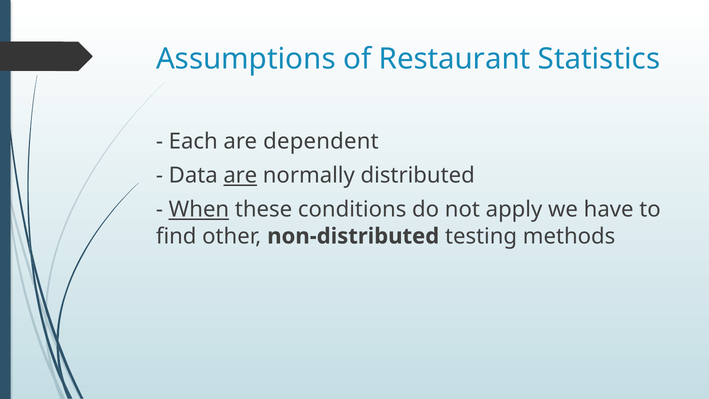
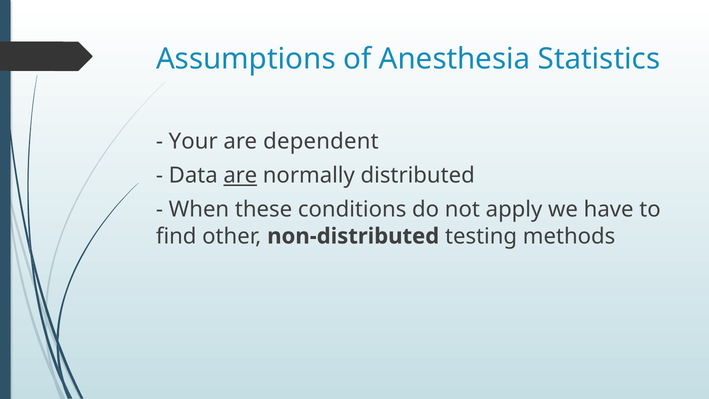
Restaurant: Restaurant -> Anesthesia (455, 59)
Each: Each -> Your (193, 142)
When underline: present -> none (199, 210)
